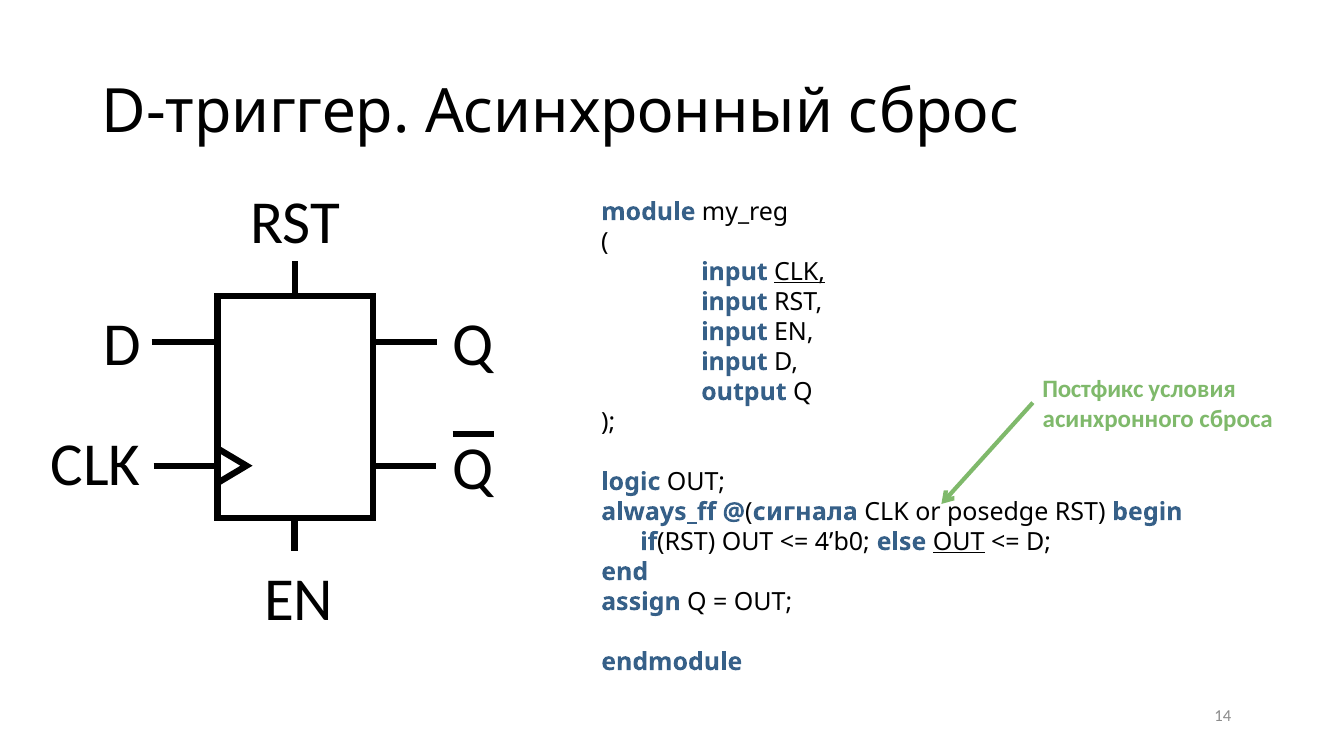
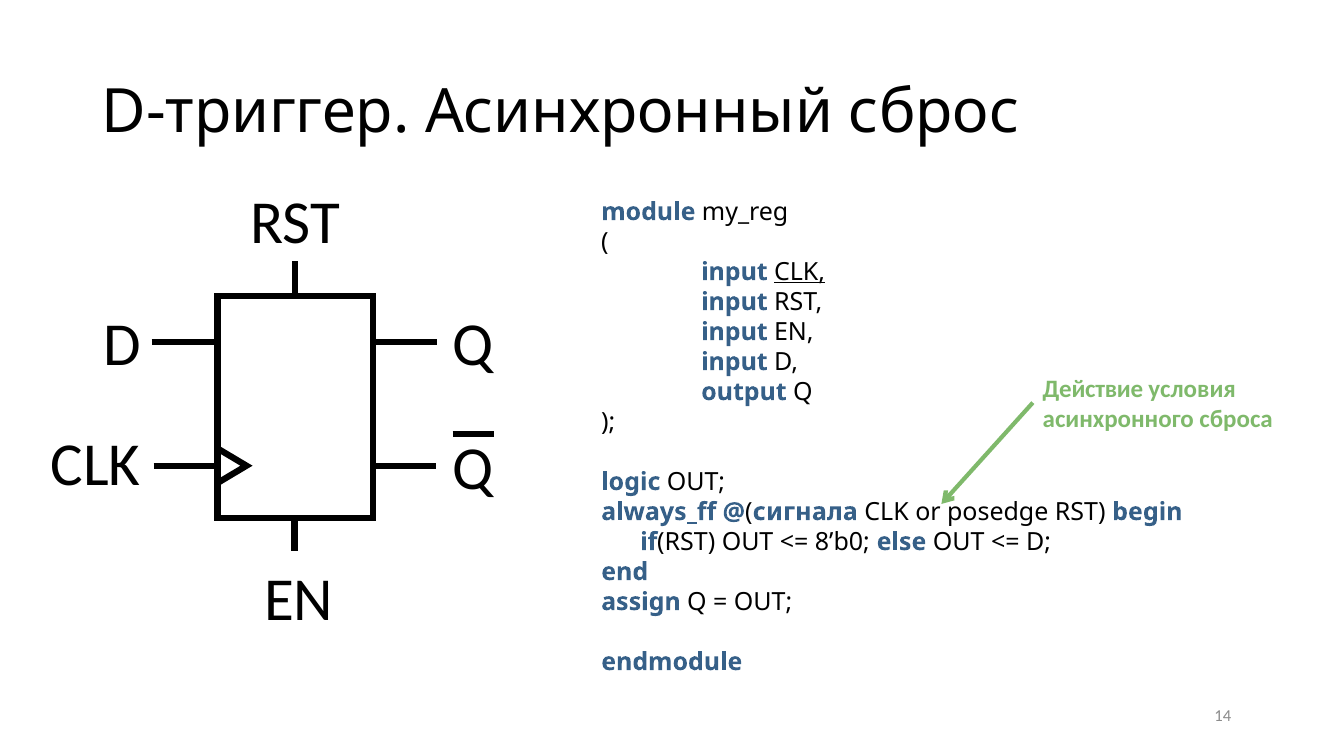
Постфикс: Постфикс -> Действие (1093, 389)
4’b0: 4’b0 -> 8’b0 (842, 542)
OUT underline: present -> none (959, 542)
